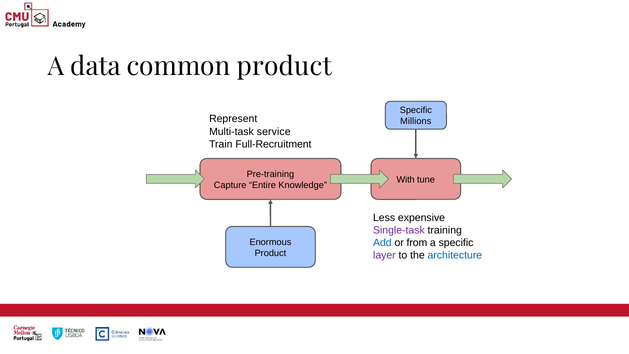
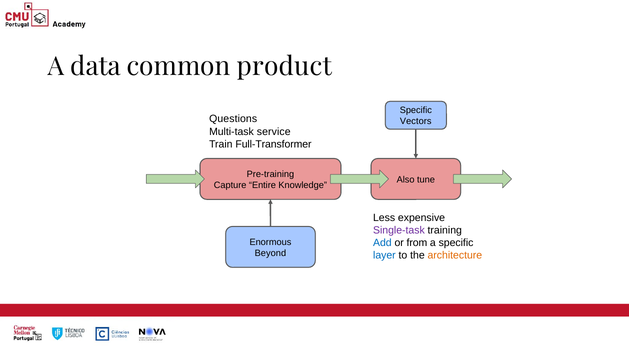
Represent: Represent -> Questions (233, 119)
Millions: Millions -> Vectors (416, 121)
Full-Recruitment: Full-Recruitment -> Full-Transformer (273, 144)
With: With -> Also (406, 179)
Product: Product -> Beyond (270, 253)
layer colour: purple -> blue (384, 255)
architecture colour: blue -> orange (455, 255)
